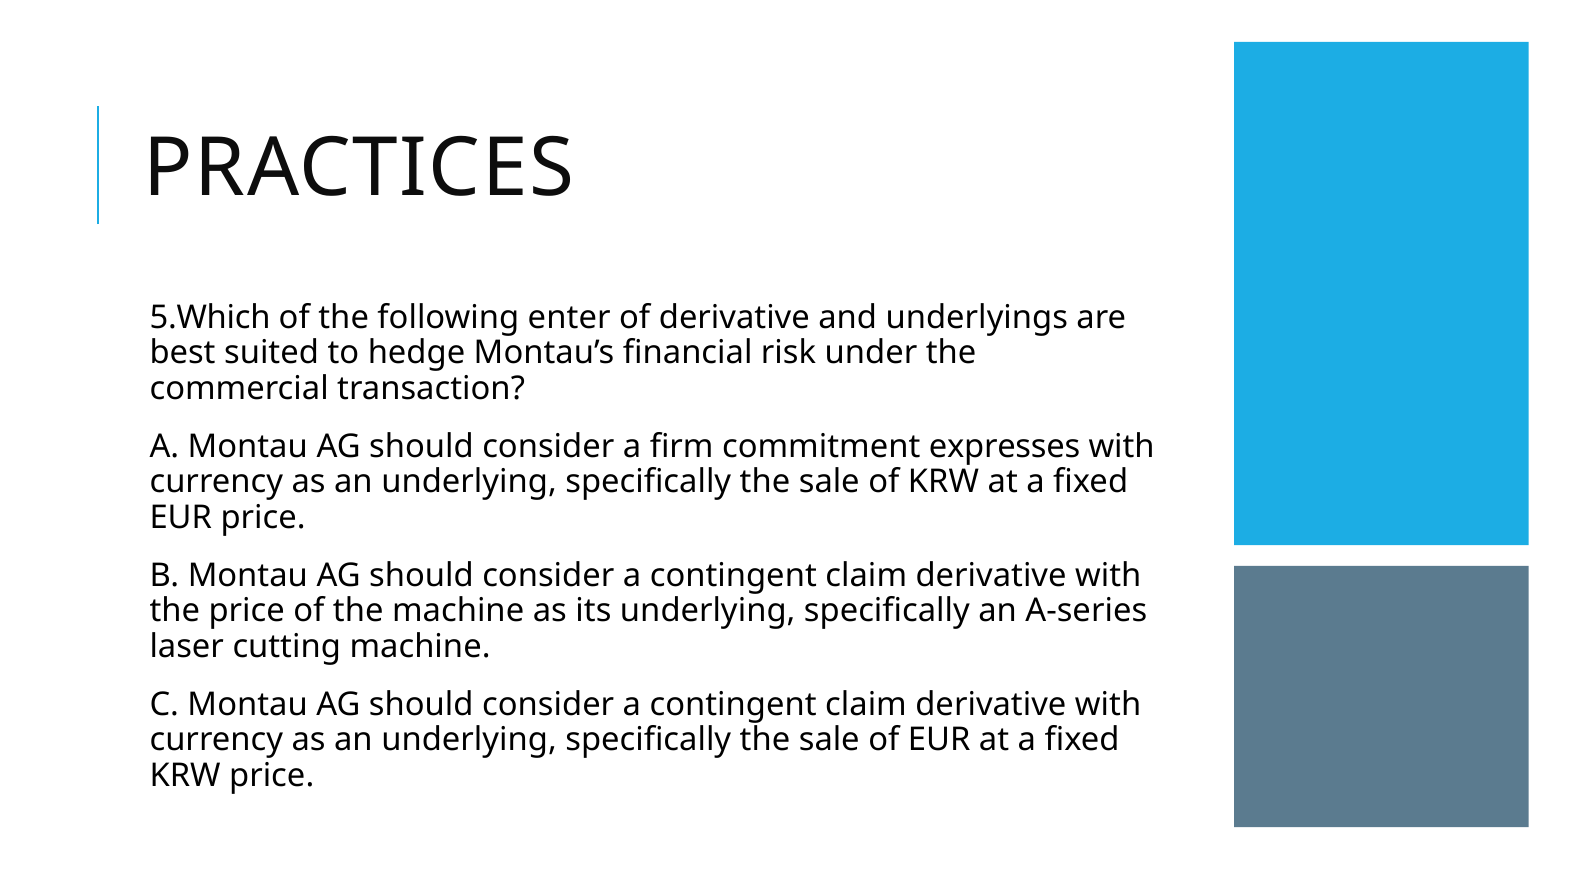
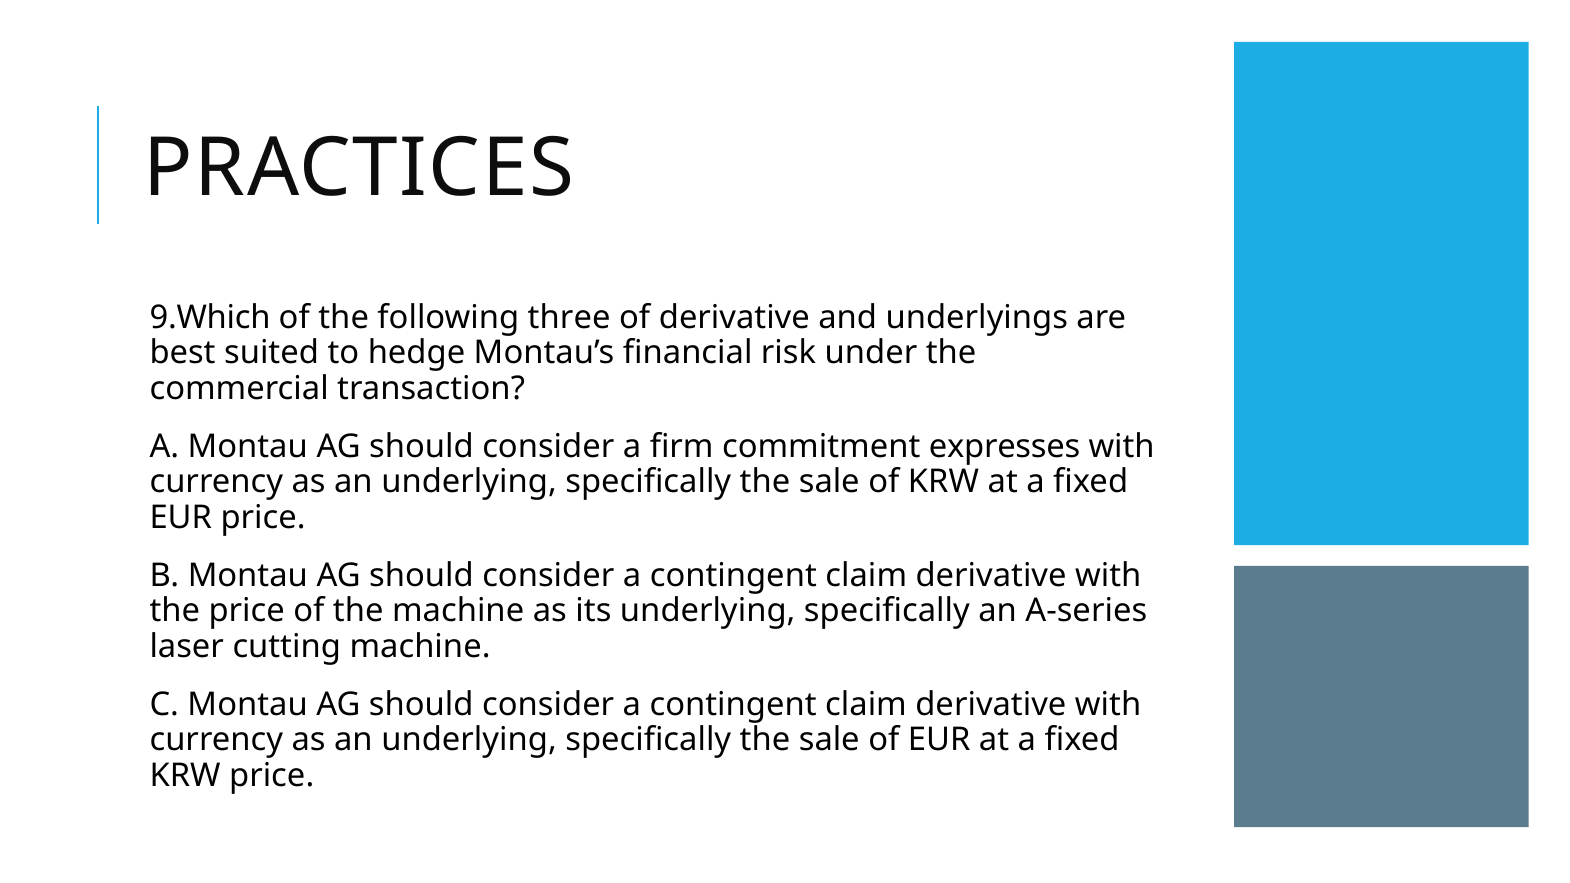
5.Which: 5.Which -> 9.Which (210, 318)
enter: enter -> three (569, 318)
